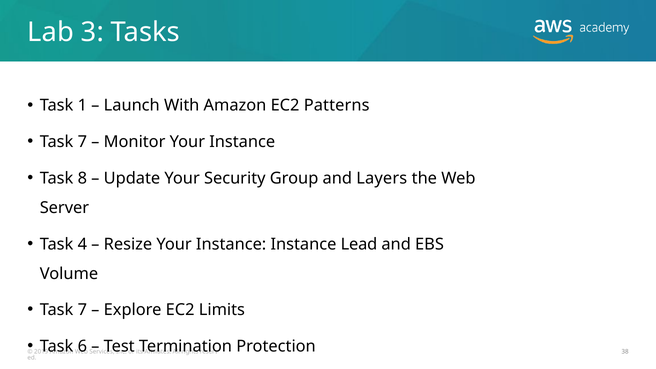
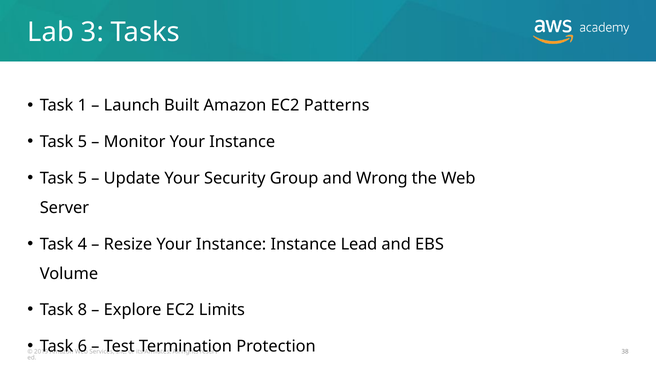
With: With -> Built (182, 106)
7: 7 -> 5 (82, 142)
8: 8 -> 5 (82, 178)
Layers: Layers -> Wrong (382, 178)
7: 7 -> 8 (82, 310)
